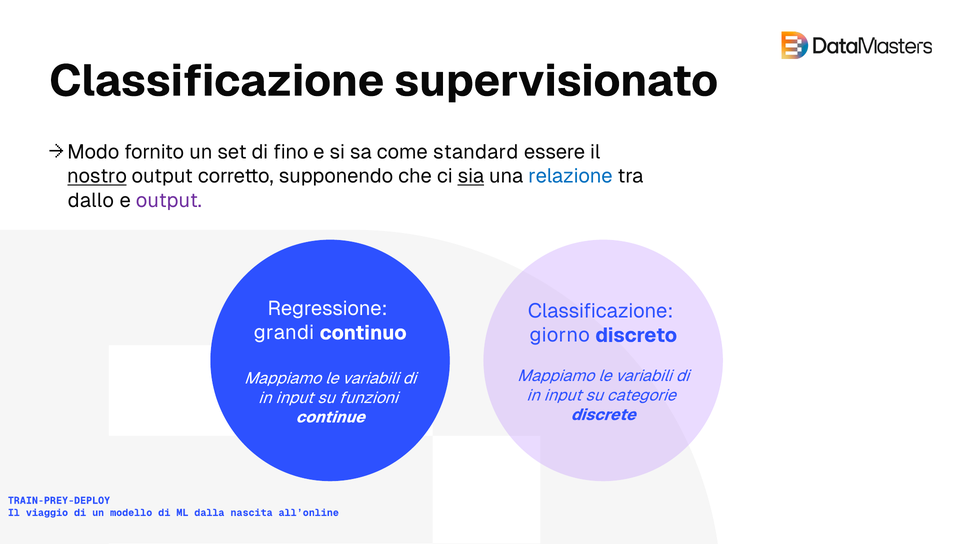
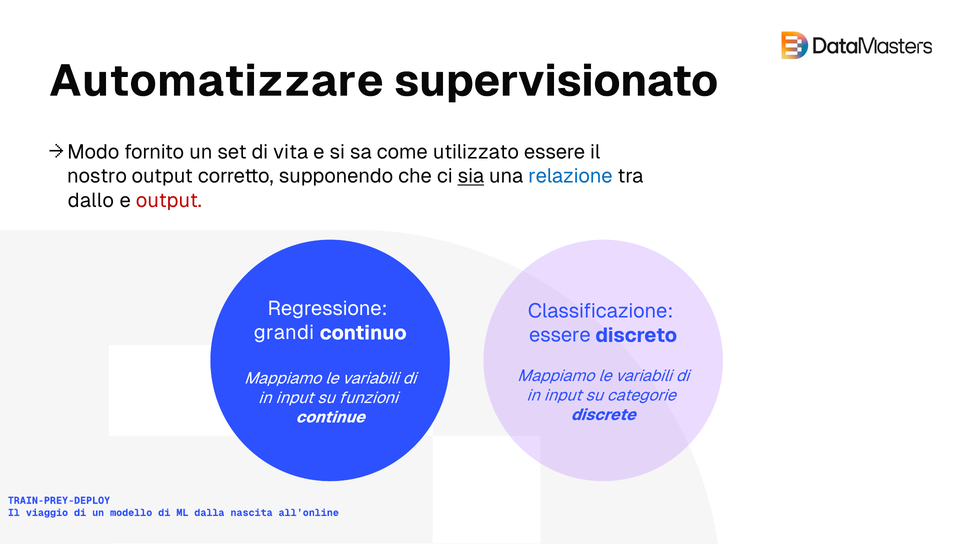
Classificazione: Classificazione -> Automatizzare (216, 81)
fino: fino -> vita (291, 152)
standard: standard -> utilizzato (476, 152)
nostro underline: present -> none (97, 176)
output colour: purple -> red (169, 200)
giorno: giorno -> essere (560, 335)
